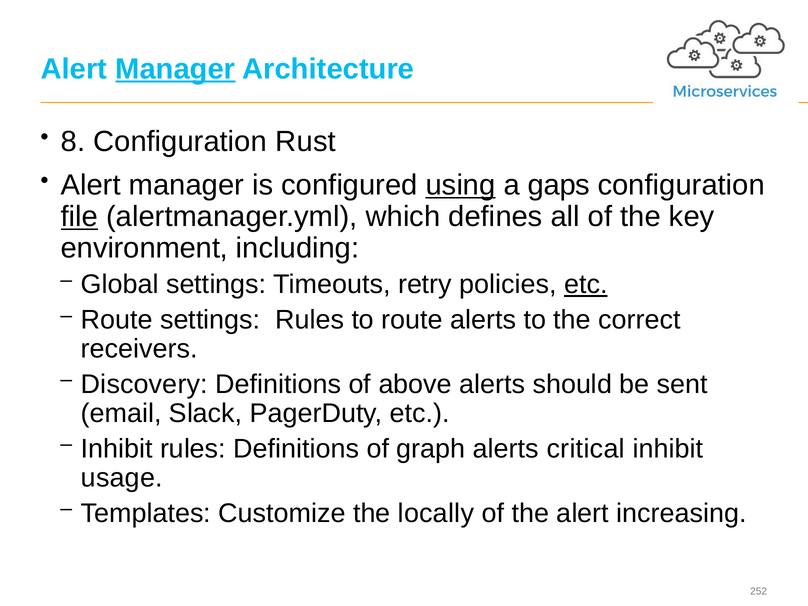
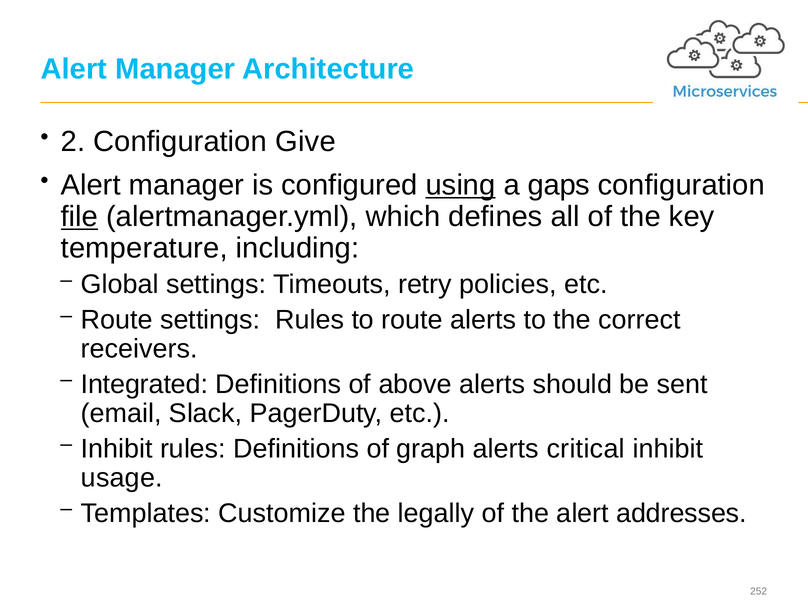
Manager underline: present -> none (175, 69)
8: 8 -> 2 (73, 142)
Rust: Rust -> Give (306, 142)
environment: environment -> temperature (144, 248)
etc underline: present -> none (586, 284)
Discovery: Discovery -> Integrated (144, 384)
locally: locally -> legally (436, 513)
increasing: increasing -> addresses (682, 513)
